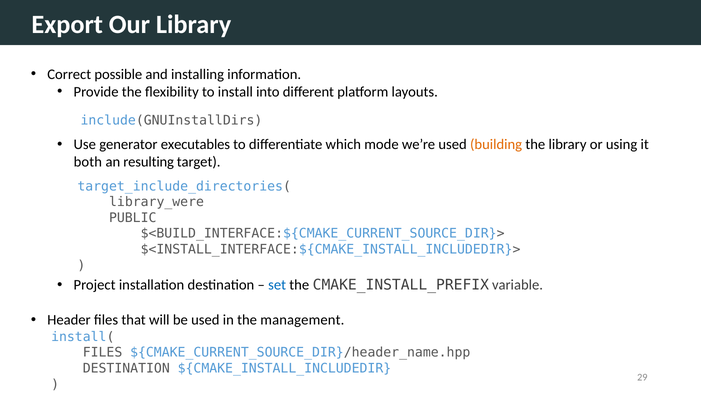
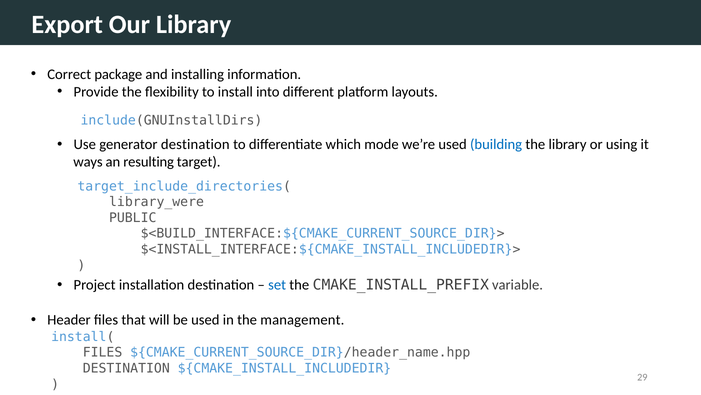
possible: possible -> package (118, 74)
generator executables: executables -> destination (195, 144)
building colour: orange -> blue (496, 144)
both: both -> ways (88, 162)
